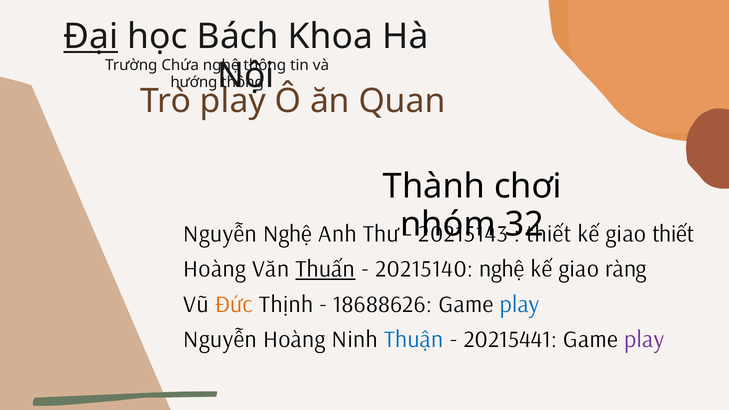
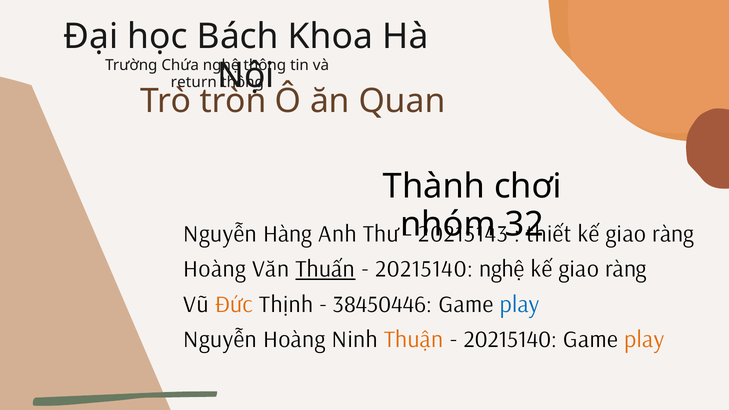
Đại underline: present -> none (91, 37)
hướng: hướng -> return (194, 82)
Trò play: play -> tròn (233, 101)
Nguyễn Nghệ: Nghệ -> Hàng (288, 234)
thiết: thiết -> ràng (673, 234)
18688626: 18688626 -> 38450446 (383, 304)
Thuận colour: blue -> orange (414, 340)
20215441: 20215441 -> 20215140 (510, 340)
play colour: purple -> orange (644, 340)
